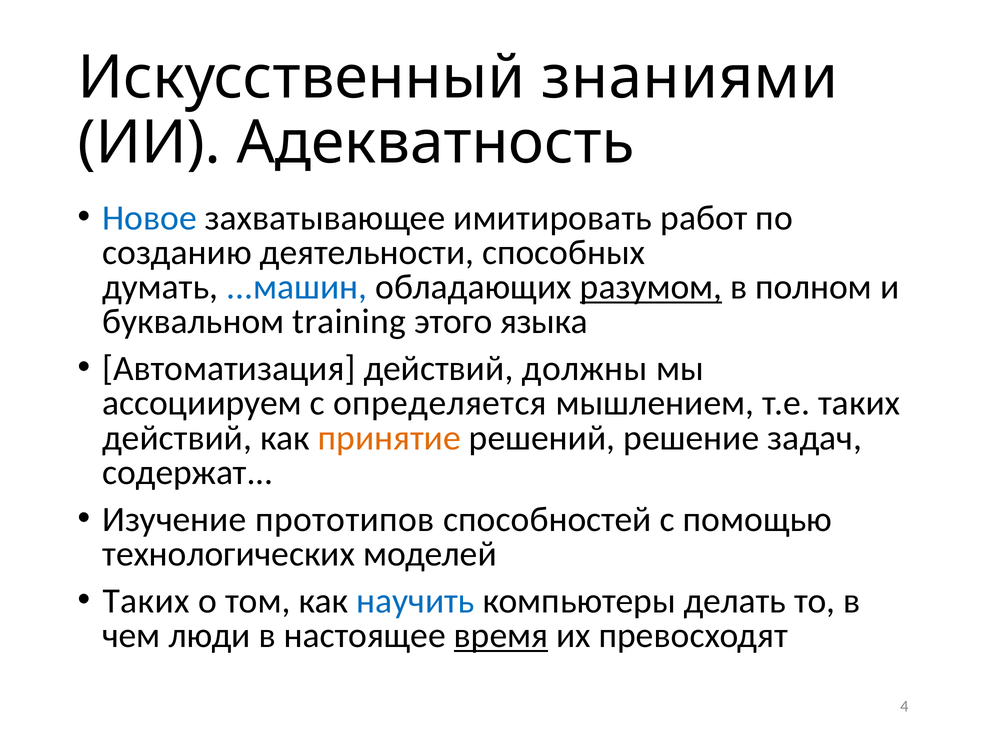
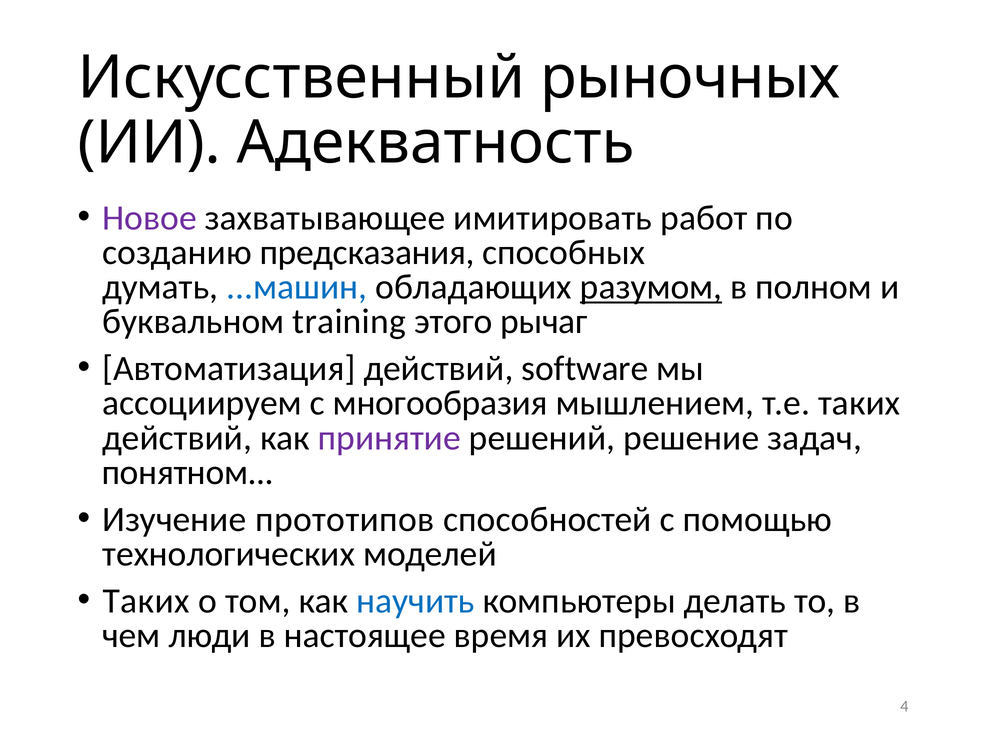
знаниями: знаниями -> рыночных (690, 78)
Новое colour: blue -> purple (150, 218)
деятельности: деятельности -> предсказания (367, 252)
языка: языка -> рычаг (544, 321)
должны: должны -> software (585, 368)
определяется: определяется -> многообразия (440, 403)
принятие colour: orange -> purple (389, 438)
содержат: содержат -> понятном (188, 472)
время underline: present -> none (501, 635)
